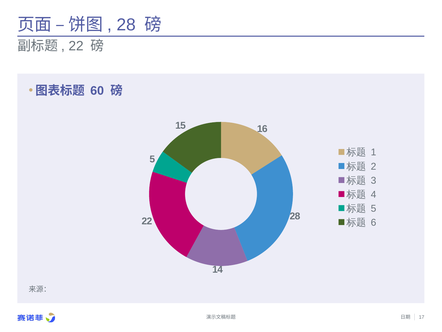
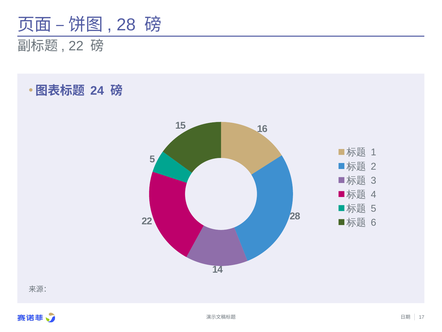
60: 60 -> 24 (97, 91)
